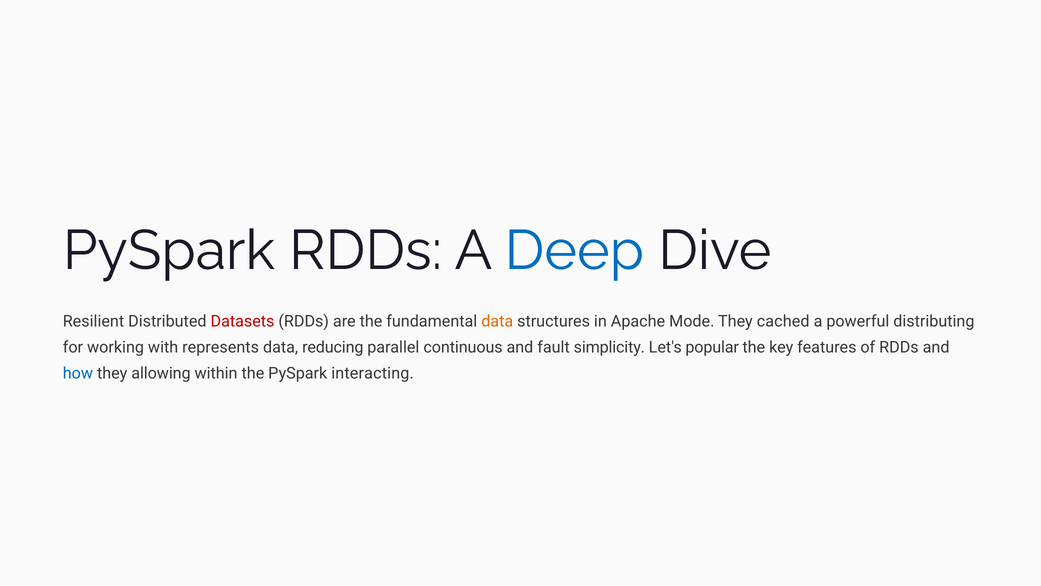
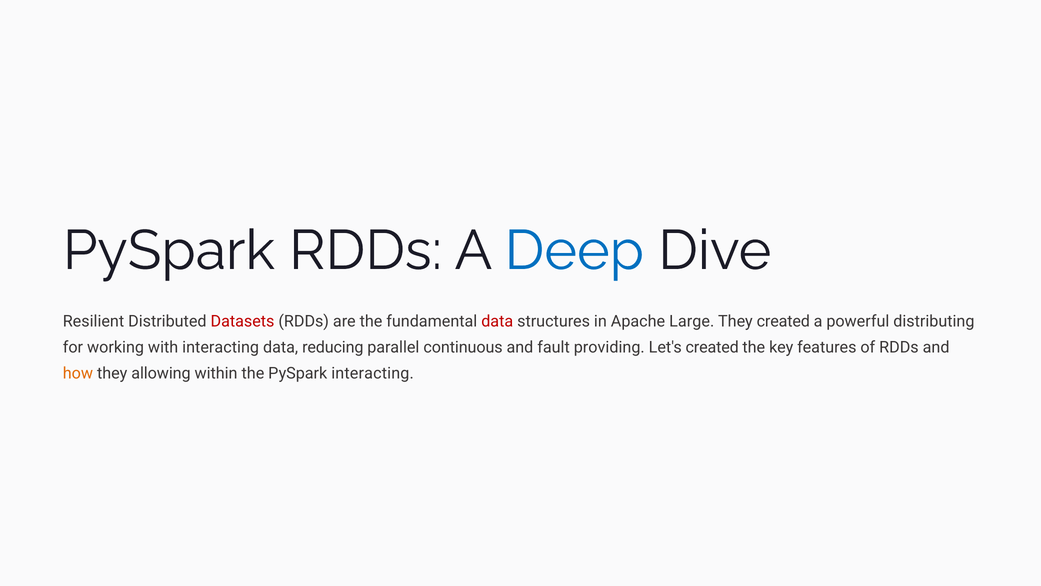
data colour: orange -> red (497, 321)
Mode: Mode -> Large (692, 321)
They cached: cached -> created (783, 321)
with represents: represents -> interacting (221, 347)
simplicity: simplicity -> providing (609, 347)
Let's popular: popular -> created (712, 347)
how colour: blue -> orange (78, 373)
